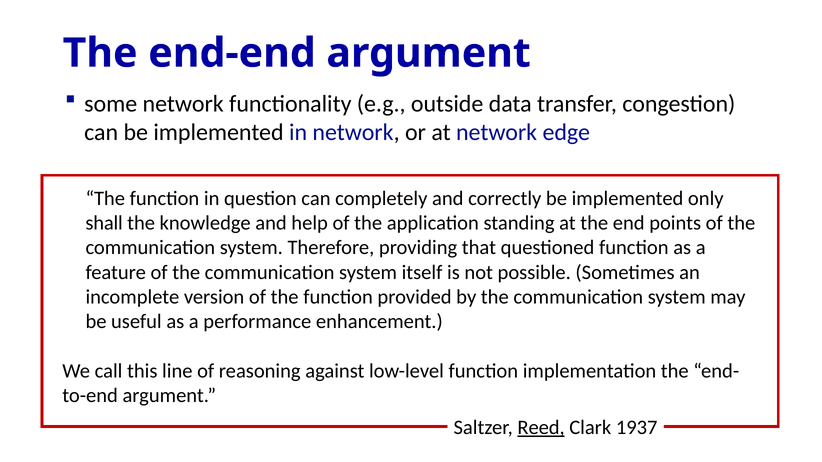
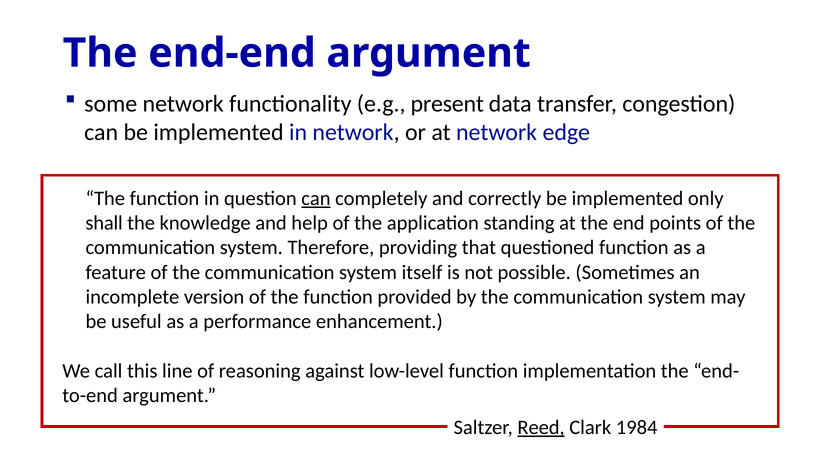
outside: outside -> present (447, 104)
can underline: none -> present (316, 199)
1937: 1937 -> 1984 (637, 428)
